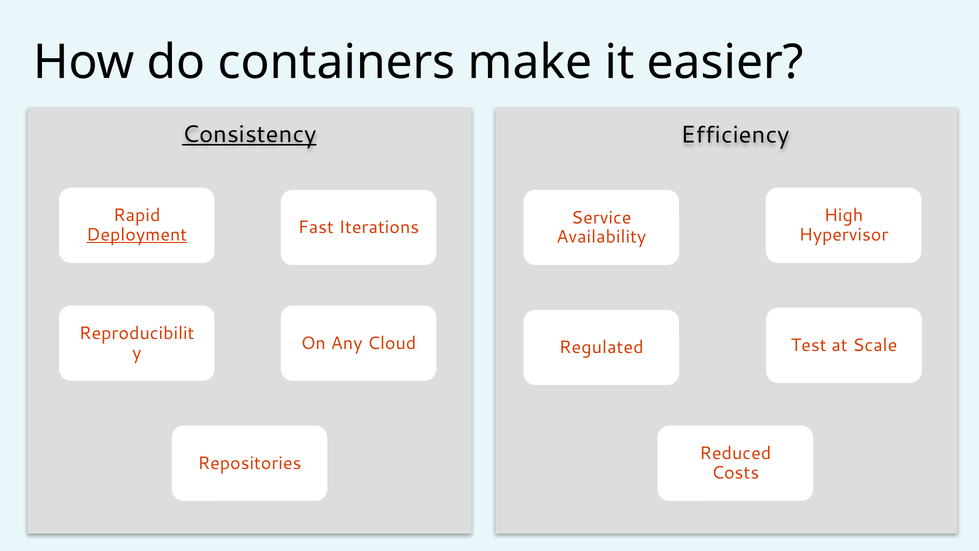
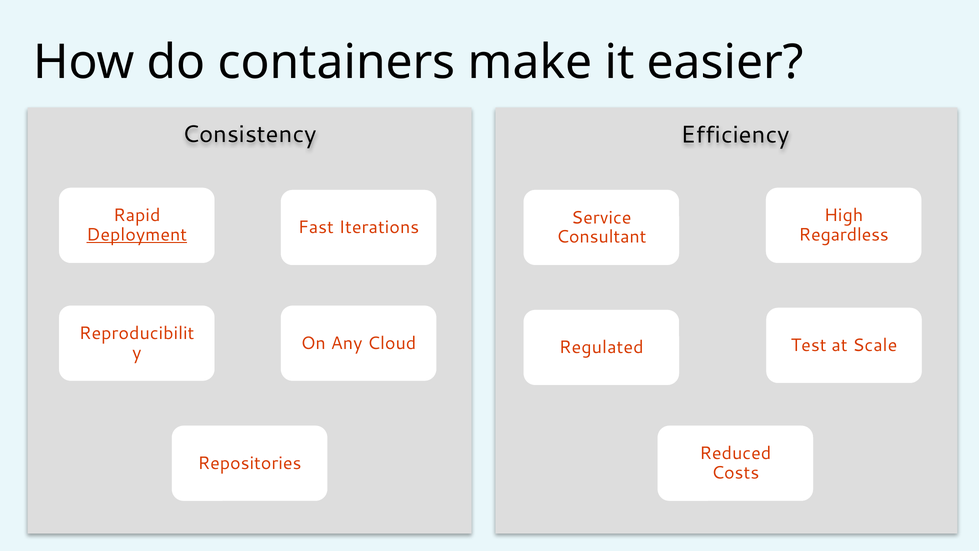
Consistency underline: present -> none (249, 134)
Hypervisor: Hypervisor -> Regardless (844, 235)
Availability: Availability -> Consultant (601, 237)
